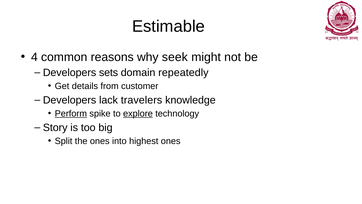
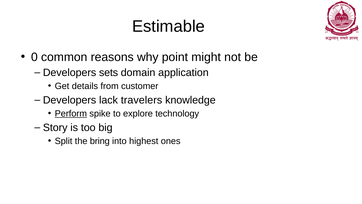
4: 4 -> 0 (34, 57)
seek: seek -> point (175, 57)
repeatedly: repeatedly -> application (183, 73)
explore underline: present -> none (138, 114)
the ones: ones -> bring (100, 141)
